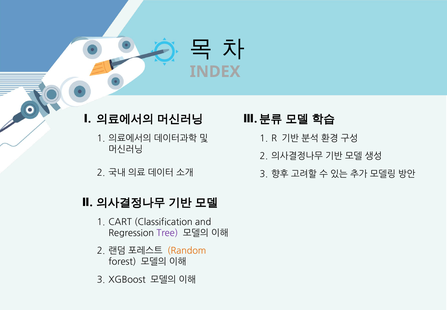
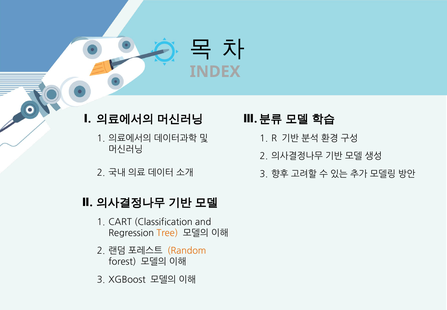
Tree colour: purple -> orange (167, 233)
